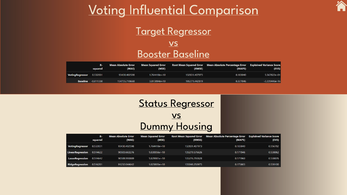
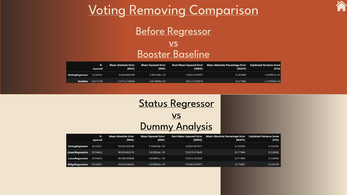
Influential: Influential -> Removing (158, 10)
Target: Target -> Before (150, 31)
Housing: Housing -> Analysis (194, 126)
